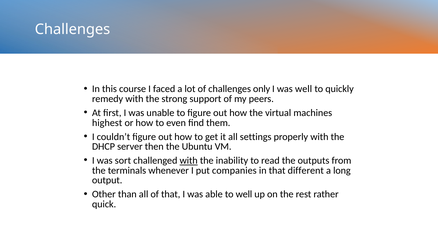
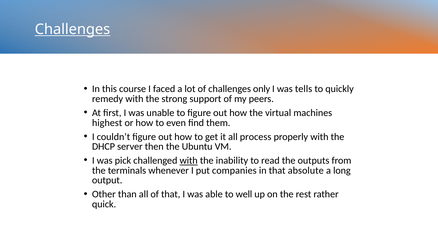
Challenges underline: none -> present (72, 29)
was well: well -> tells (304, 89)
settings: settings -> process (256, 137)
sort: sort -> pick (123, 161)
different: different -> absolute (306, 171)
